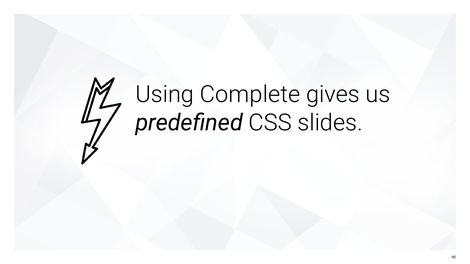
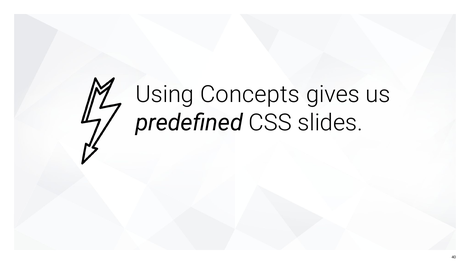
Complete: Complete -> Concepts (250, 95)
